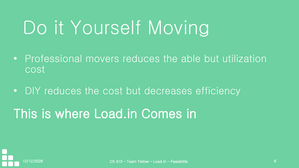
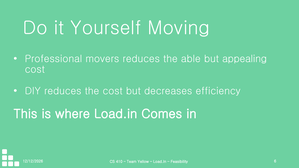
utilization: utilization -> appealing (245, 59)
